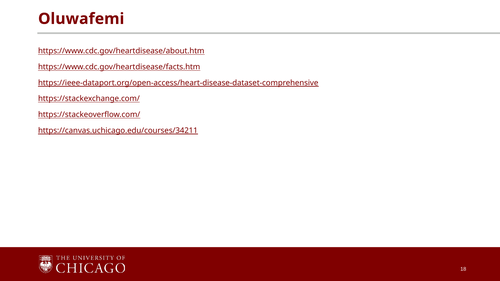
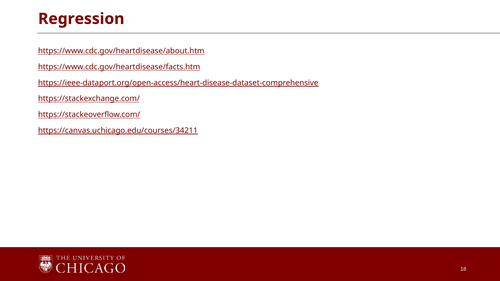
Oluwafemi: Oluwafemi -> Regression (81, 19)
